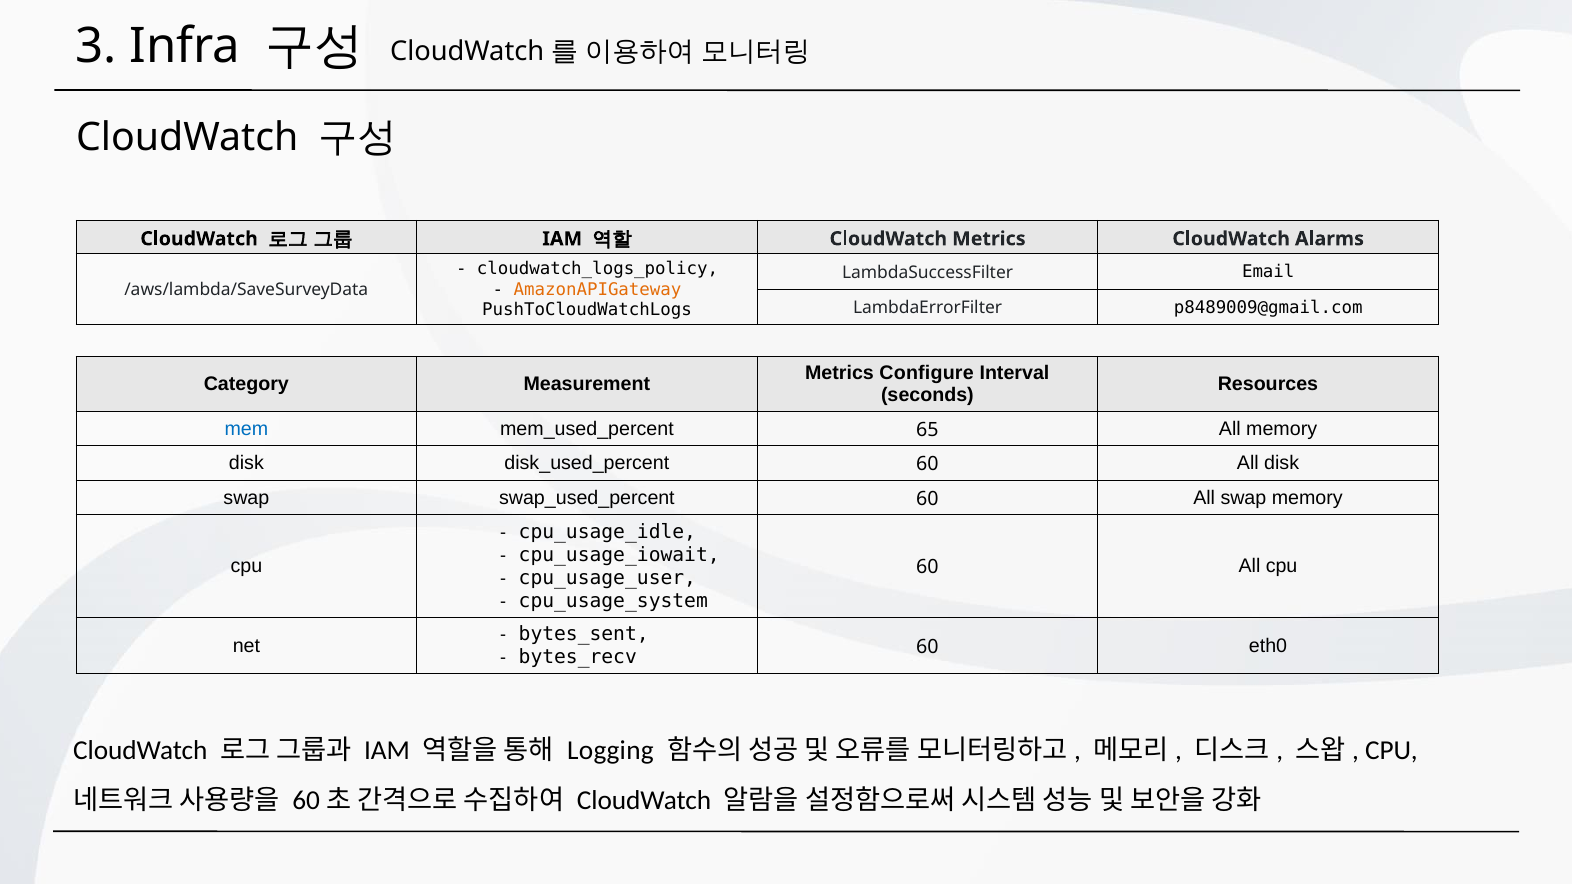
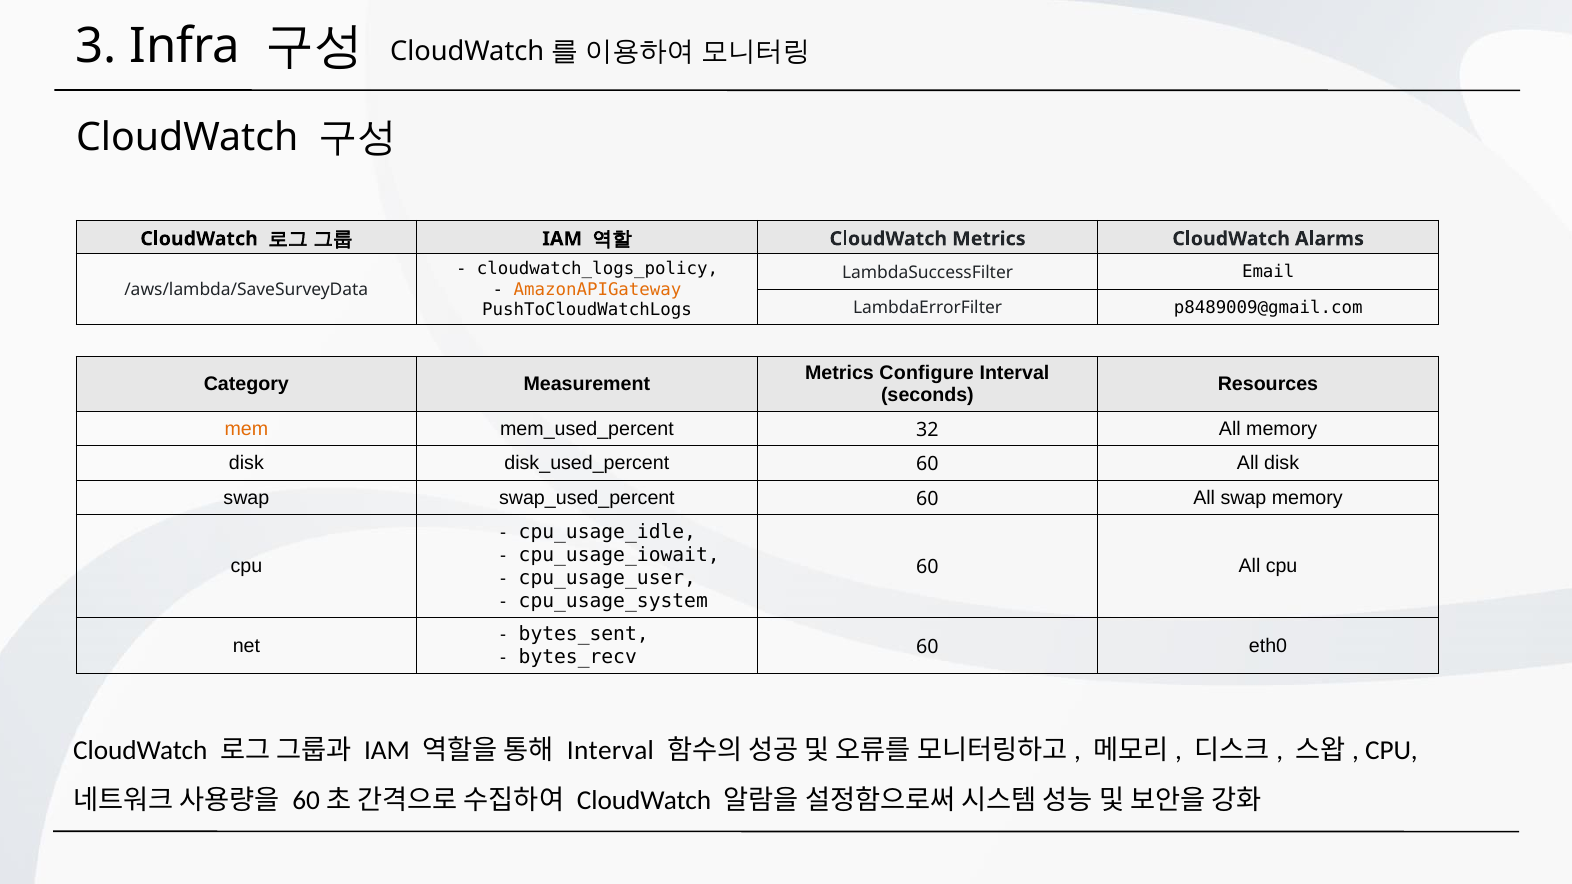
mem colour: blue -> orange (246, 429)
65: 65 -> 32 (927, 430)
Logging: Logging -> Interval (610, 751)
